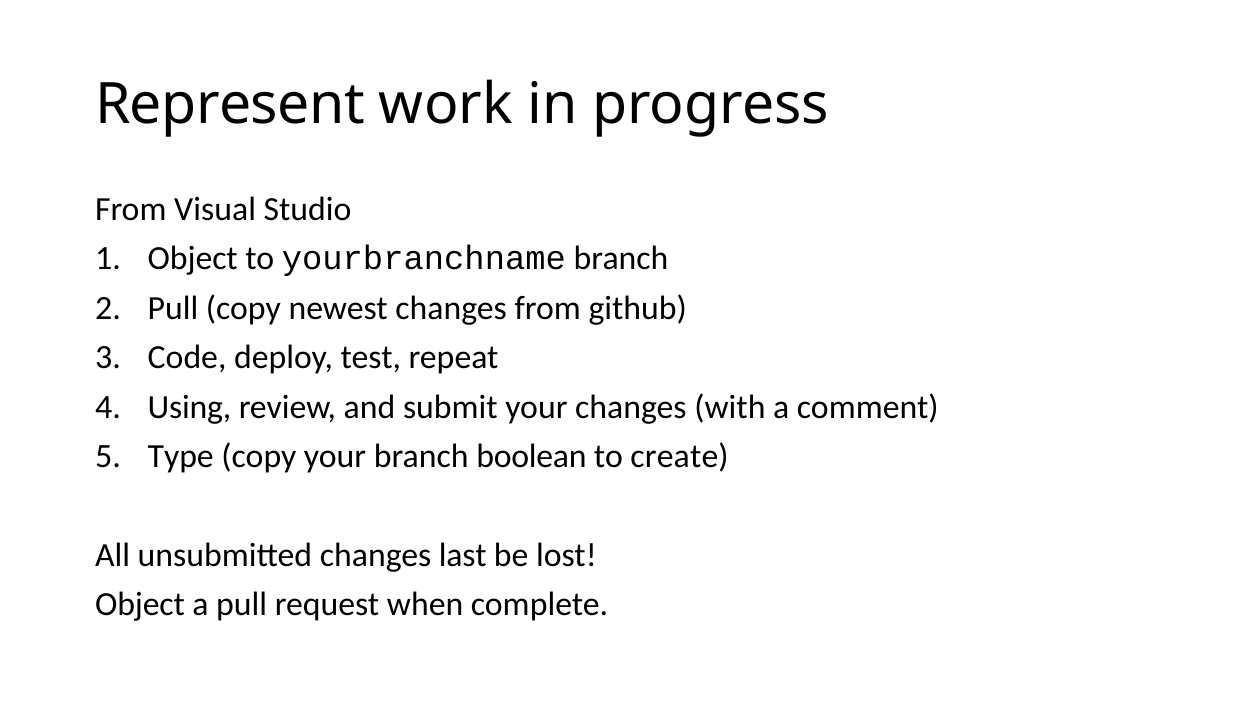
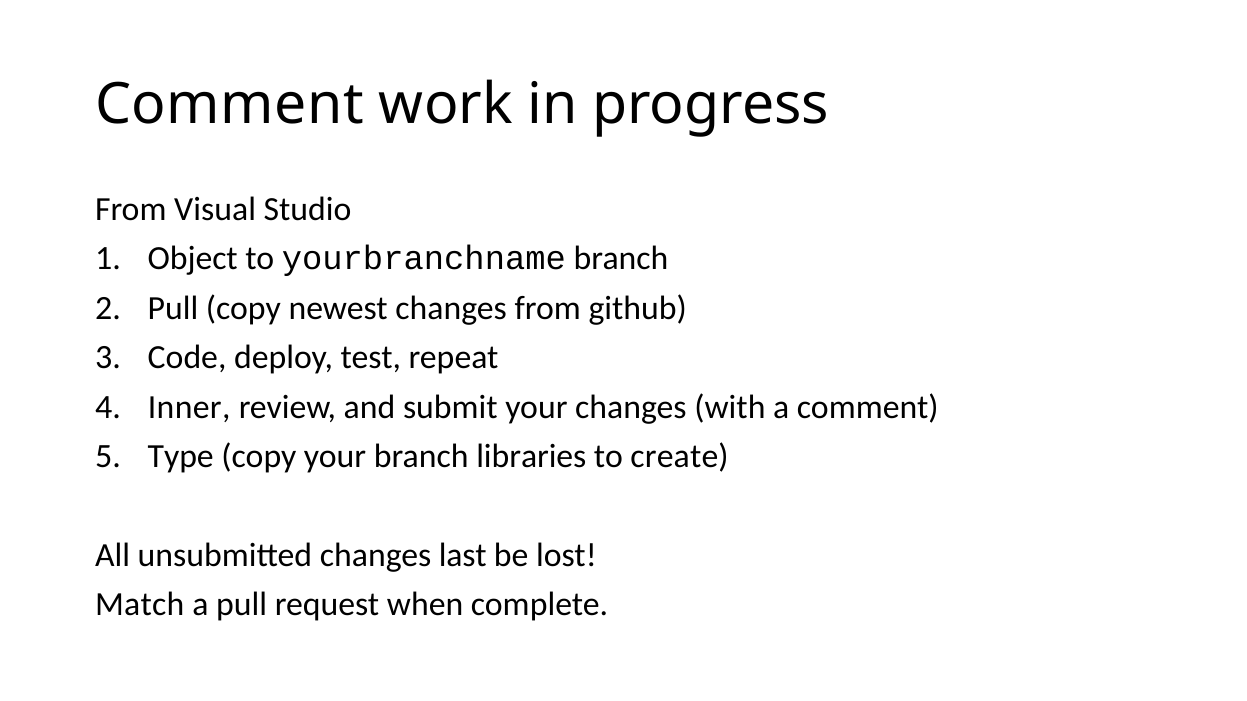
Represent: Represent -> Comment (229, 105)
Using: Using -> Inner (189, 407)
boolean: boolean -> libraries (531, 457)
Object: Object -> Match (140, 605)
